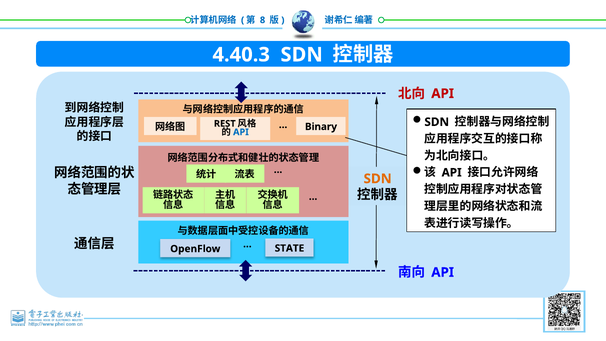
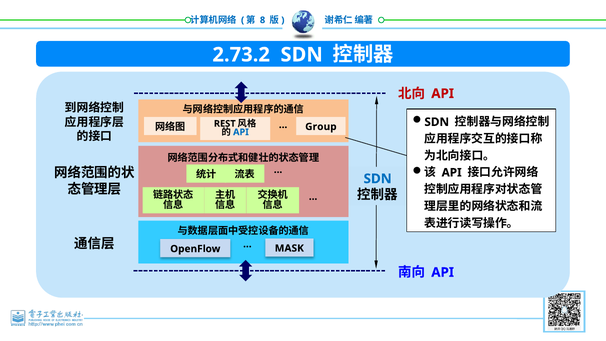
4.40.3: 4.40.3 -> 2.73.2 (241, 55)
Binary: Binary -> Group (321, 127)
SDN colour: orange -> blue (378, 179)
STATE: STATE -> MASK (289, 248)
